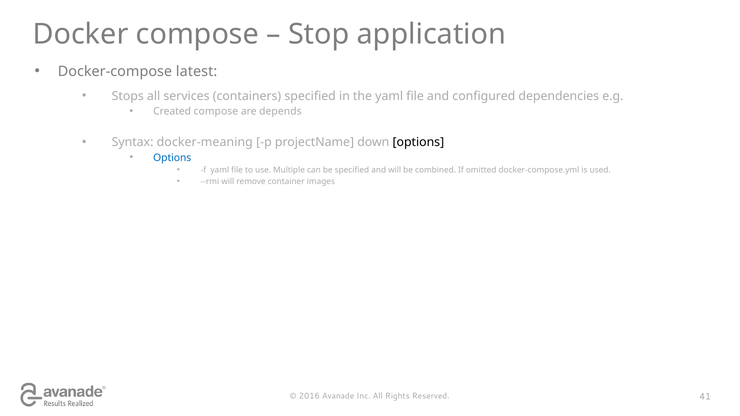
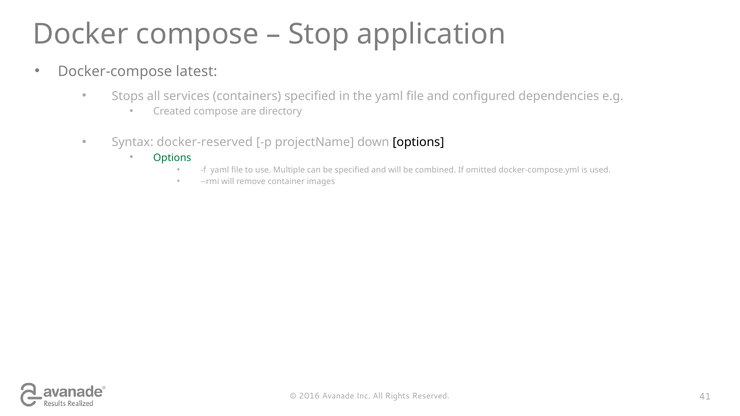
depends: depends -> directory (280, 112)
docker-meaning: docker-meaning -> docker-reserved (205, 142)
Options colour: blue -> green (172, 158)
